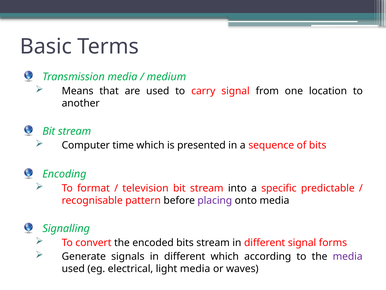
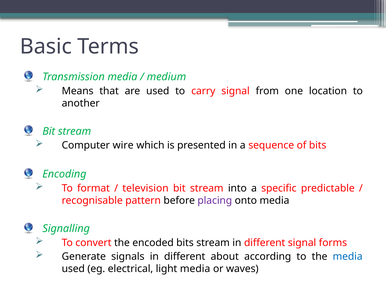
time: time -> wire (123, 145)
different which: which -> about (225, 256)
media colour: purple -> blue (348, 256)
